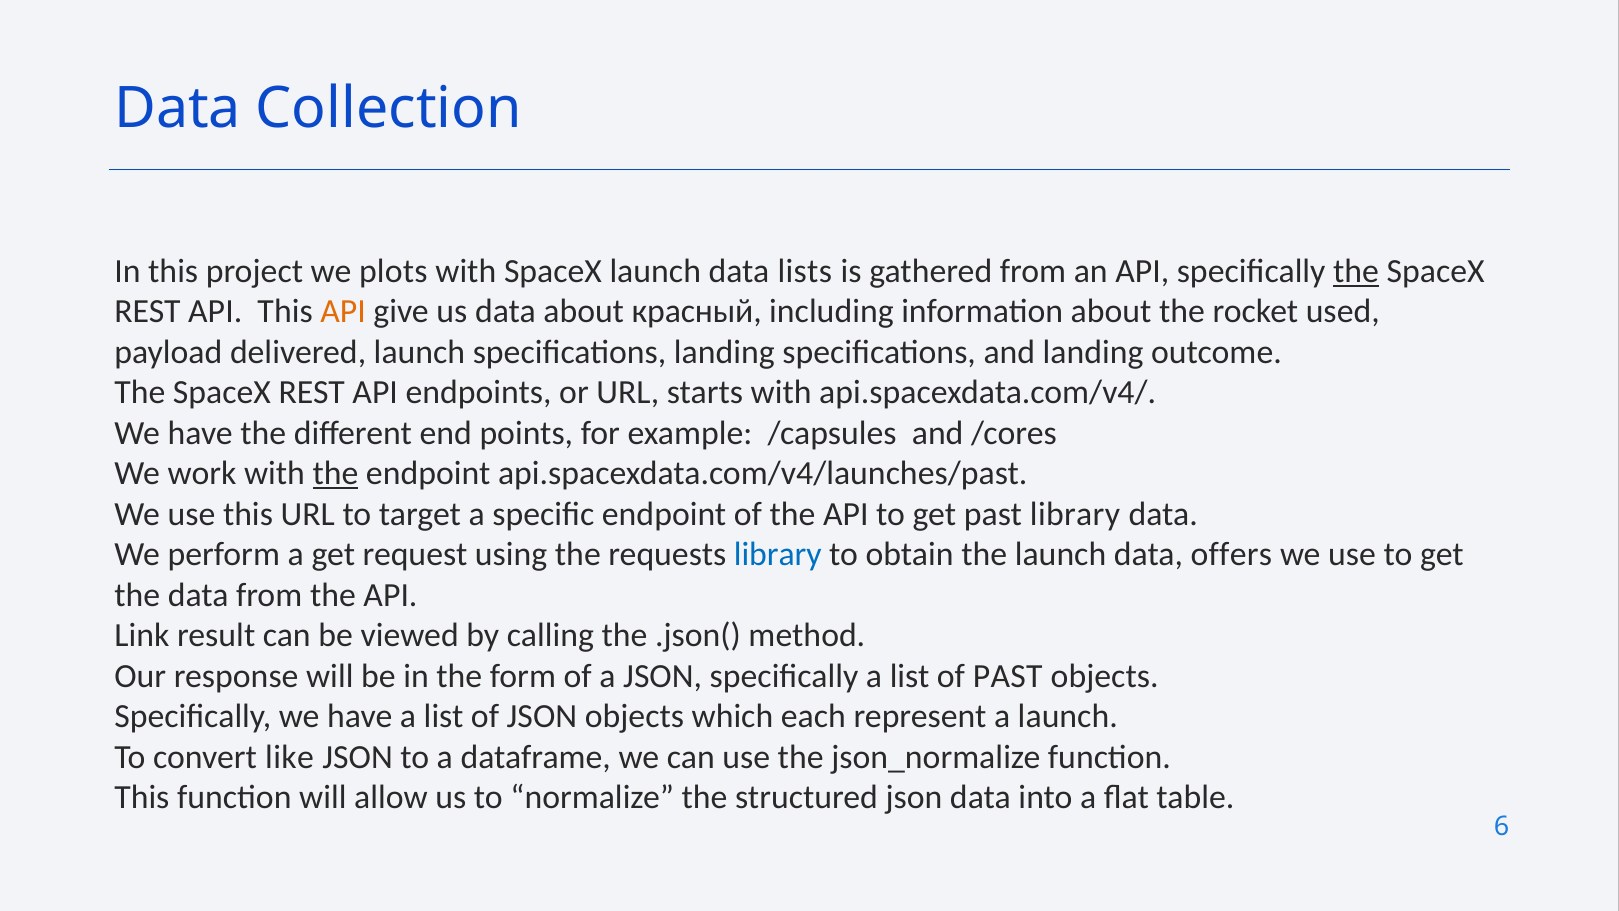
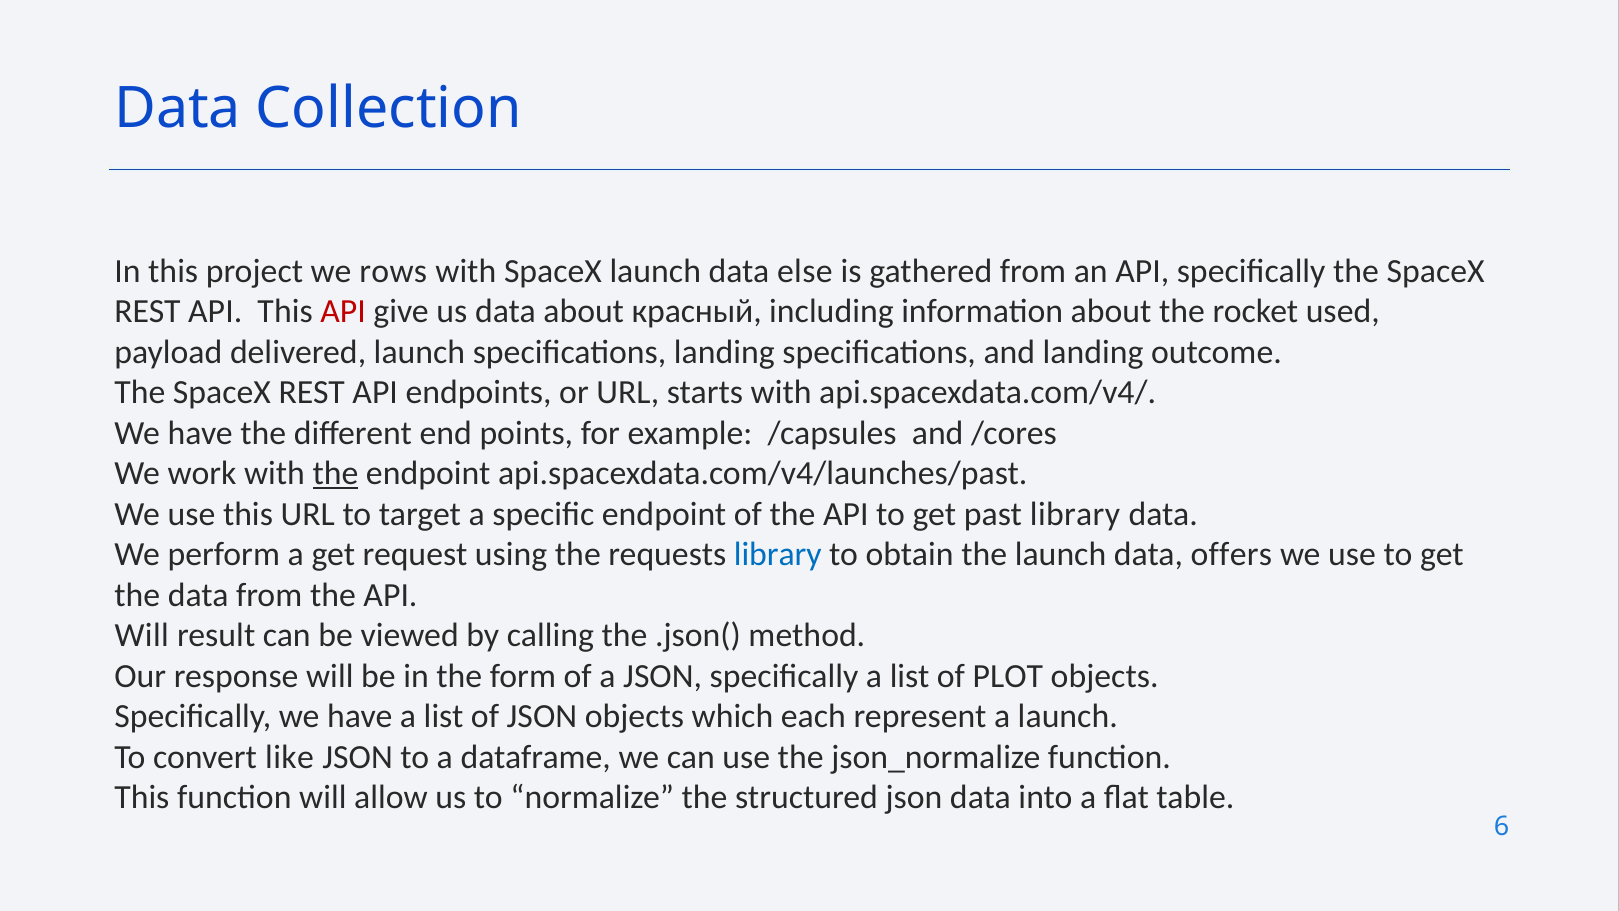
plots: plots -> rows (393, 271)
lists: lists -> else (805, 271)
the underline: present -> none (1356, 271)
API colour: orange -> red (343, 312)
Link: Link -> Will (142, 636)
of PAST: PAST -> PLOT (1008, 676)
